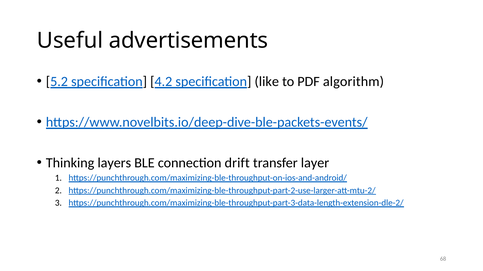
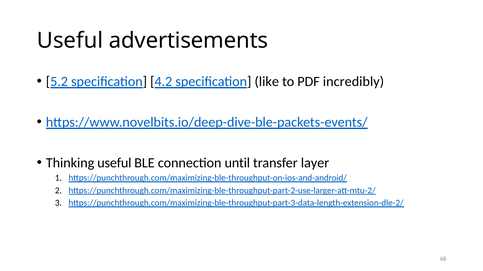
algorithm: algorithm -> incredibly (353, 82)
Thinking layers: layers -> useful (114, 163)
drift: drift -> until (237, 163)
